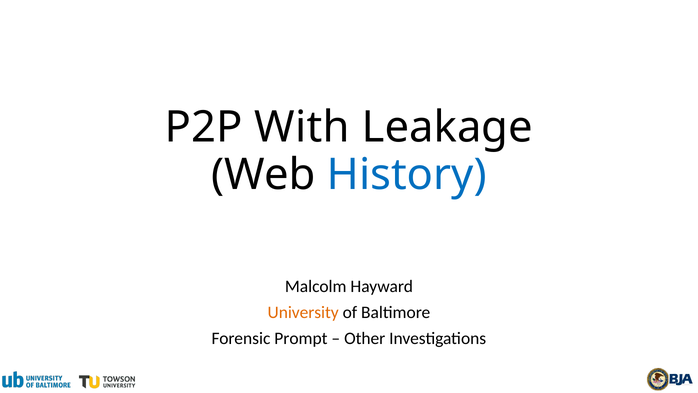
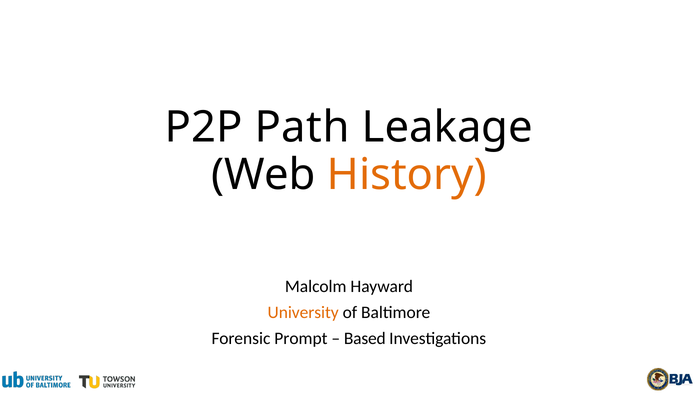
With: With -> Path (302, 127)
History colour: blue -> orange (407, 174)
Other: Other -> Based (365, 338)
